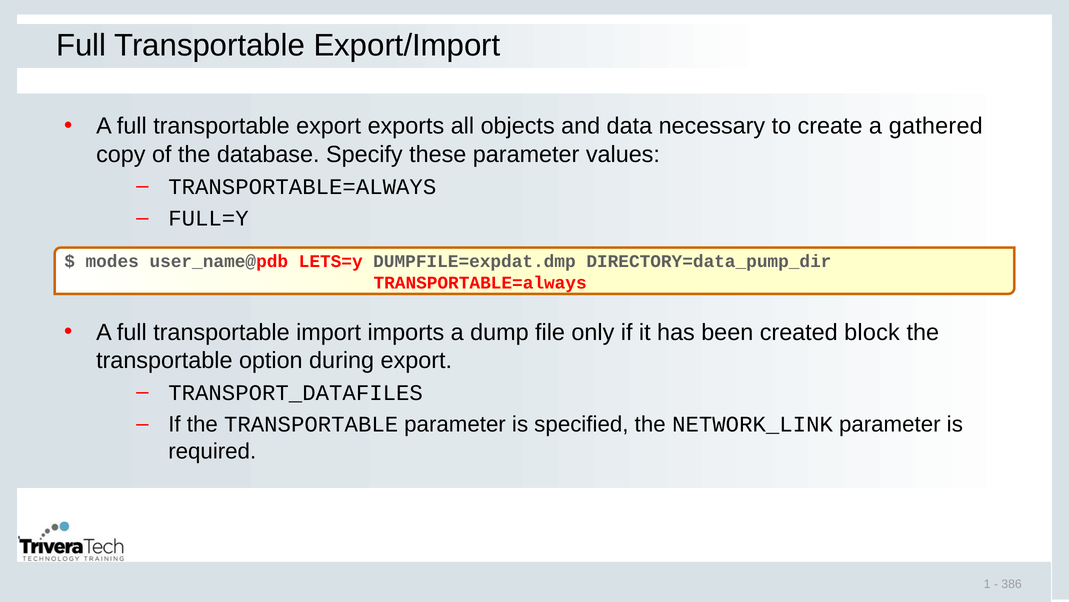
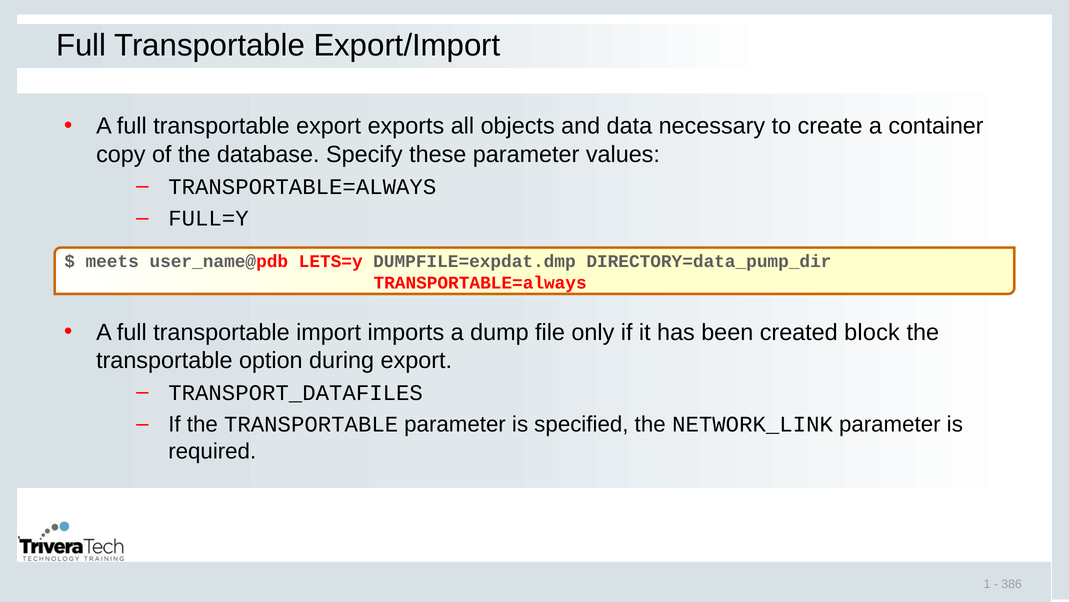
gathered: gathered -> container (936, 126)
modes: modes -> meets (112, 261)
